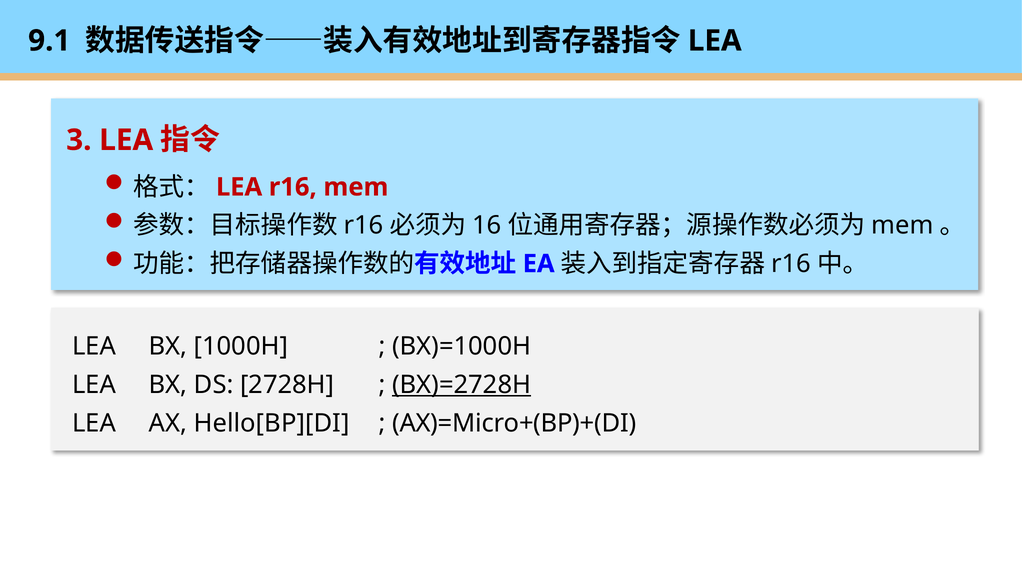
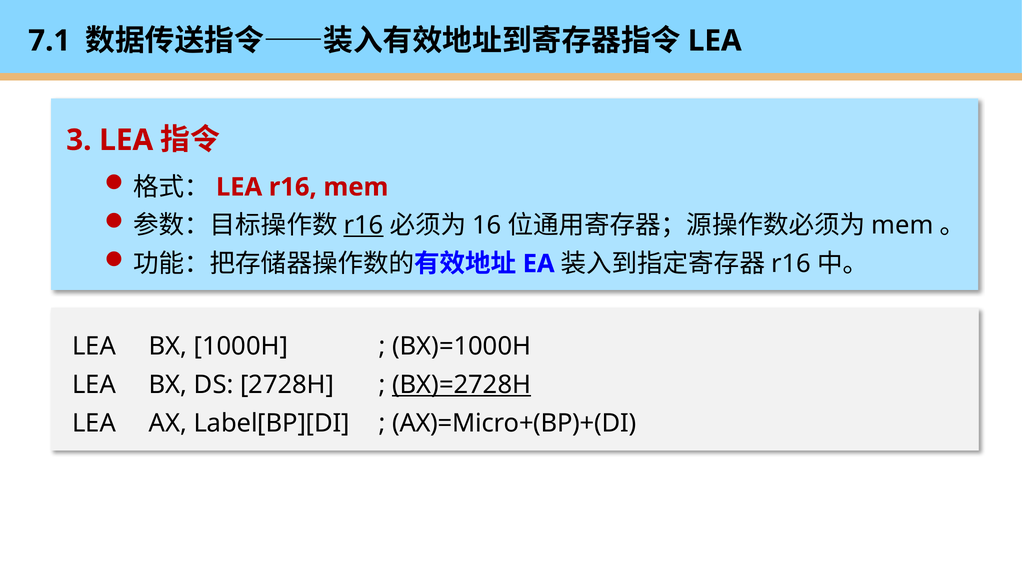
9.1: 9.1 -> 7.1 (49, 41)
r16 underline: none -> present (364, 225)
Hello[BP][DI: Hello[BP][DI -> Label[BP][DI (272, 423)
